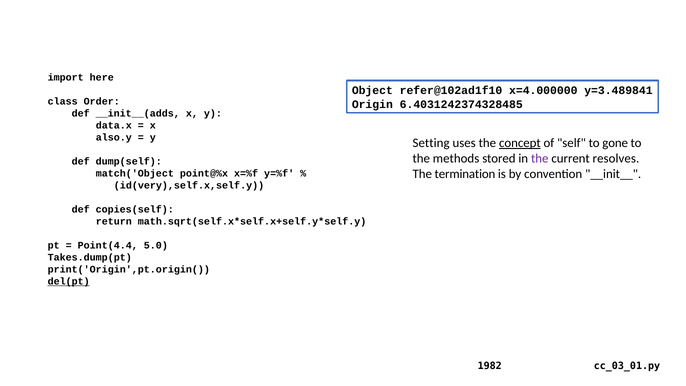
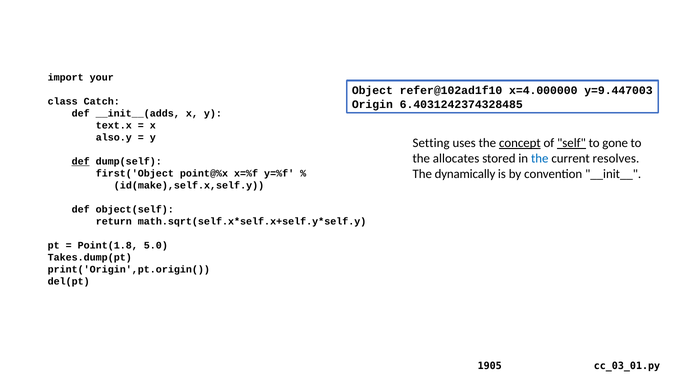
here: here -> your (102, 77)
y=3.489841: y=3.489841 -> y=9.447003 (618, 91)
Order: Order -> Catch (102, 101)
data.x: data.x -> text.x (114, 125)
self underline: none -> present (571, 143)
methods: methods -> allocates (456, 158)
the colour: purple -> blue (540, 158)
def underline: none -> present (81, 161)
termination: termination -> dynamically (465, 174)
match('Object: match('Object -> first('Object (135, 173)
id(very),self.x,self.y: id(very),self.x,self.y -> id(make),self.x,self.y (189, 185)
copies(self: copies(self -> object(self (135, 209)
Point(4.4: Point(4.4 -> Point(1.8 (108, 245)
del(pt underline: present -> none (69, 282)
1982: 1982 -> 1905 (490, 366)
